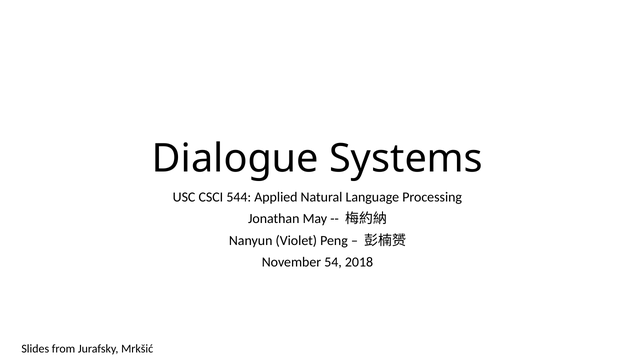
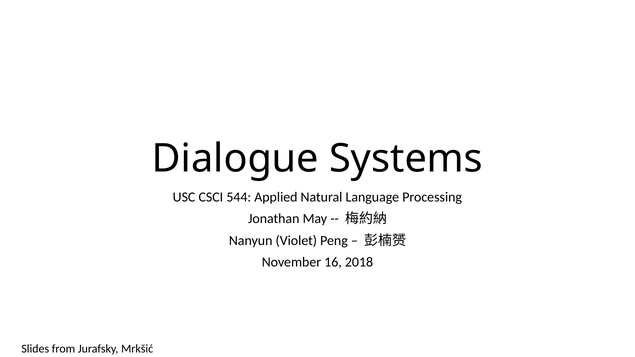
54: 54 -> 16 (333, 262)
